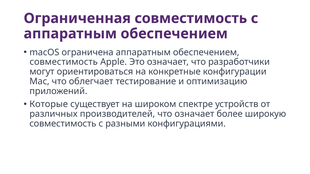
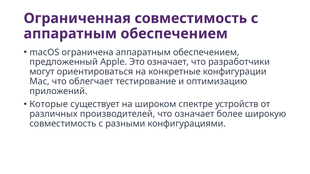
совместимость: совместимость -> предложенный (64, 62)
